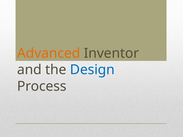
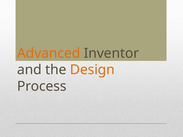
Design colour: blue -> orange (92, 70)
